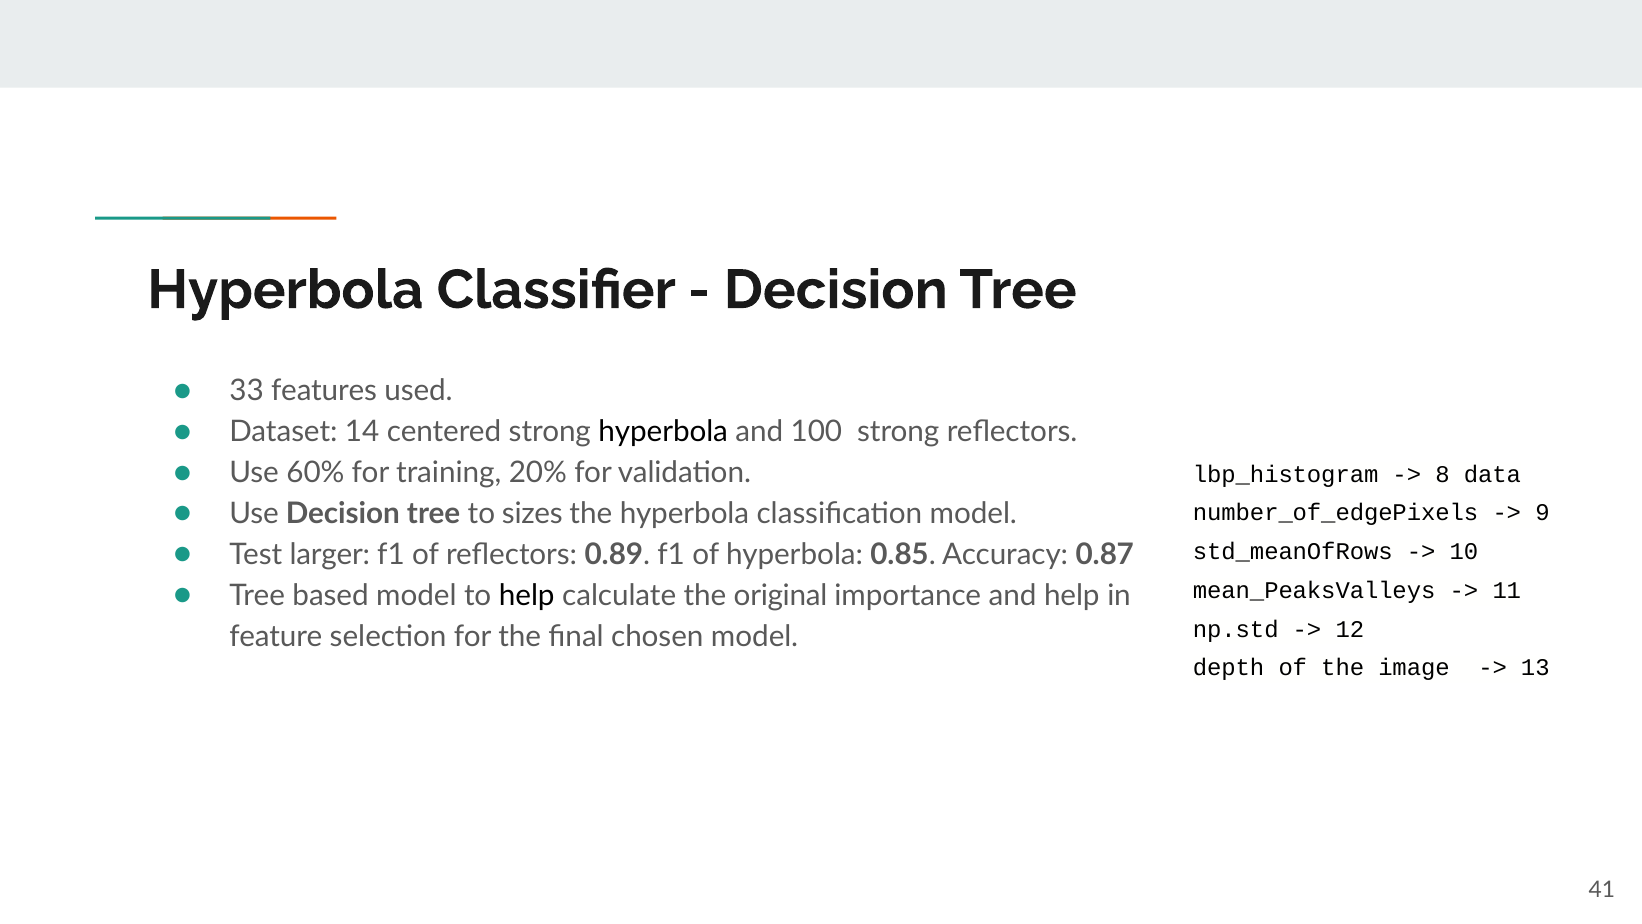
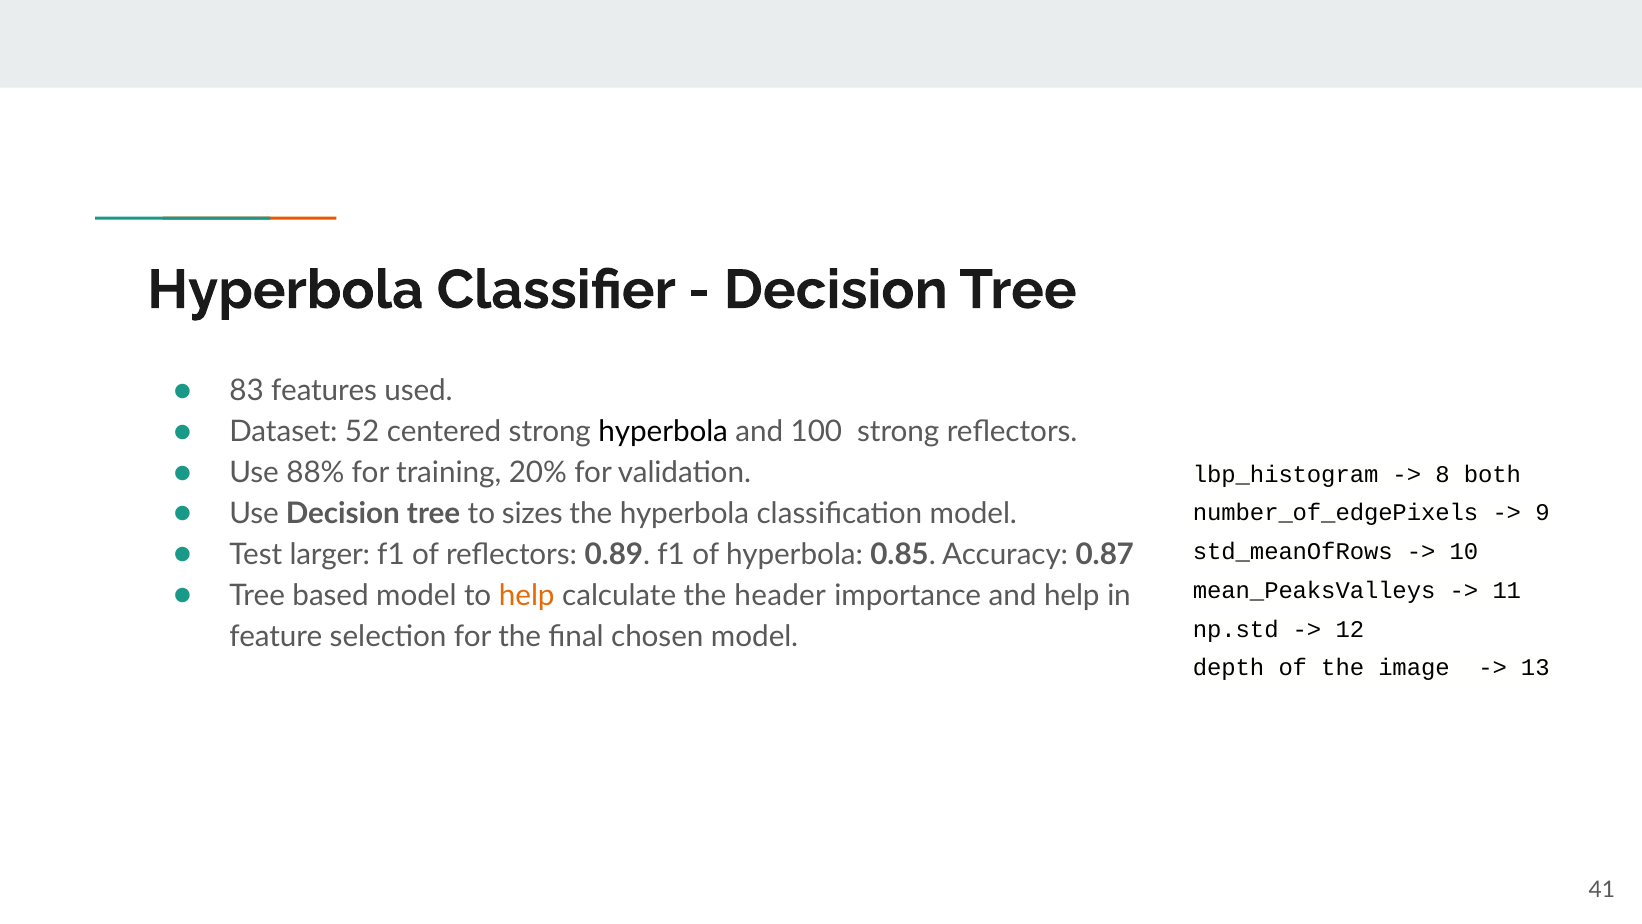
33: 33 -> 83 (247, 391)
14: 14 -> 52 (362, 432)
60%: 60% -> 88% (315, 473)
data: data -> both (1492, 474)
help colour: black -> orange (527, 595)
original: original -> header (780, 595)
